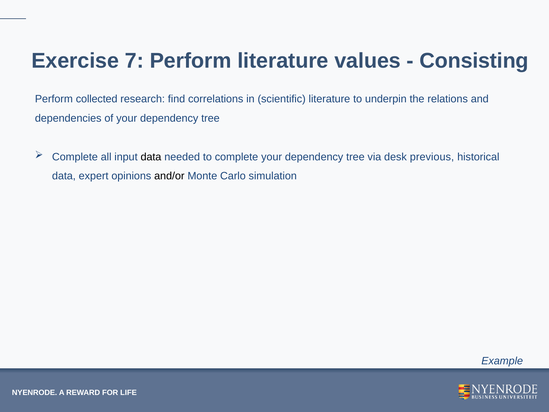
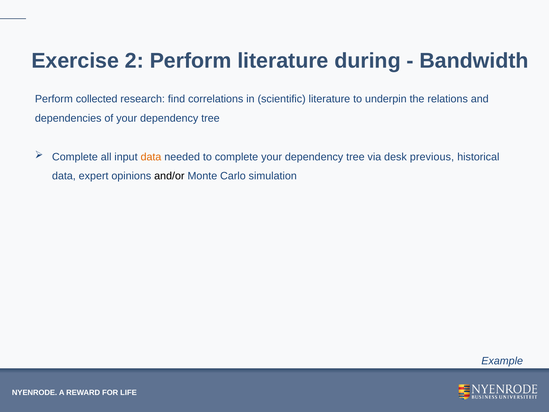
7: 7 -> 2 (134, 61)
values: values -> during (368, 61)
Consisting: Consisting -> Bandwidth (474, 61)
data colour: black -> orange (151, 157)
